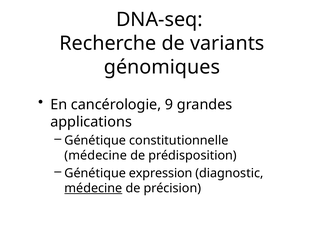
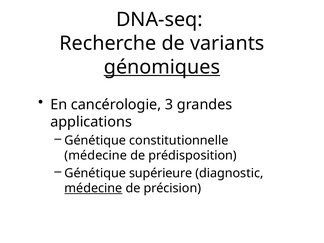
génomiques underline: none -> present (162, 67)
9: 9 -> 3 (169, 105)
expression: expression -> supérieure (161, 173)
